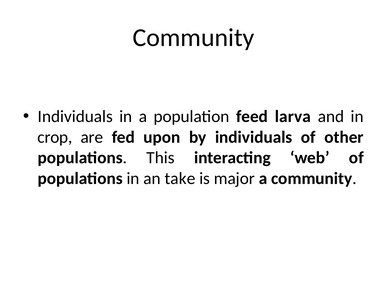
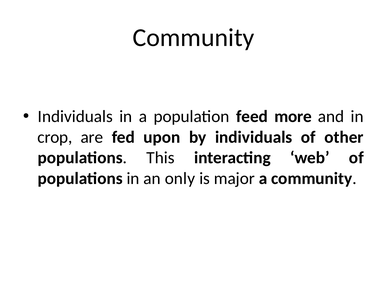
larva: larva -> more (293, 117)
take: take -> only (180, 179)
